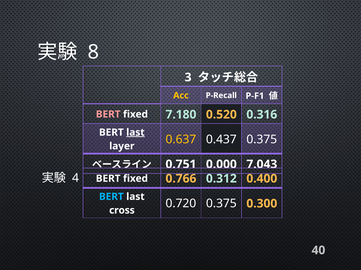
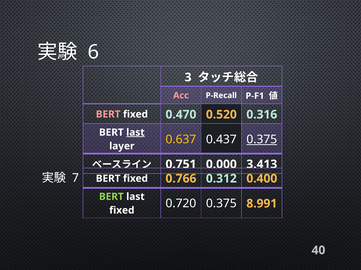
8: 8 -> 6 (93, 52)
Acc colour: yellow -> pink (181, 96)
7.180: 7.180 -> 0.470 (181, 115)
0.375 underline: none -> present (262, 140)
7.043: 7.043 -> 3.413 (262, 165)
4: 4 -> 7 (75, 178)
BERT colour: light blue -> light green (111, 197)
0.300: 0.300 -> 8.991 (262, 204)
cross: cross -> fixed (122, 211)
